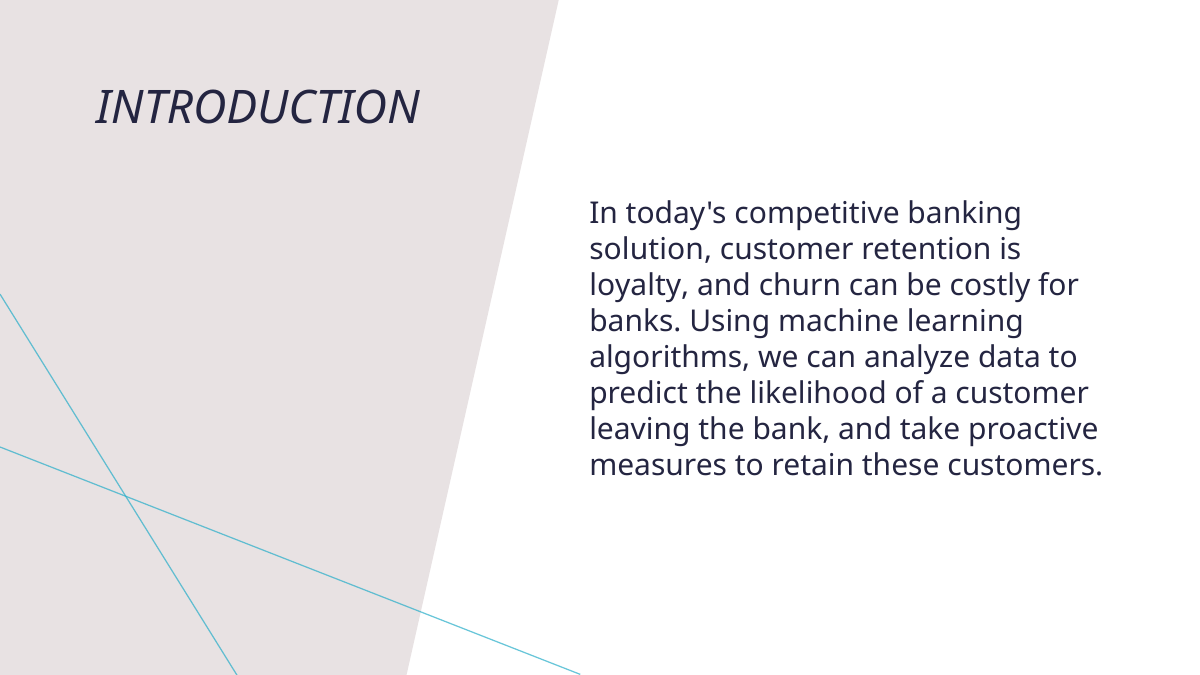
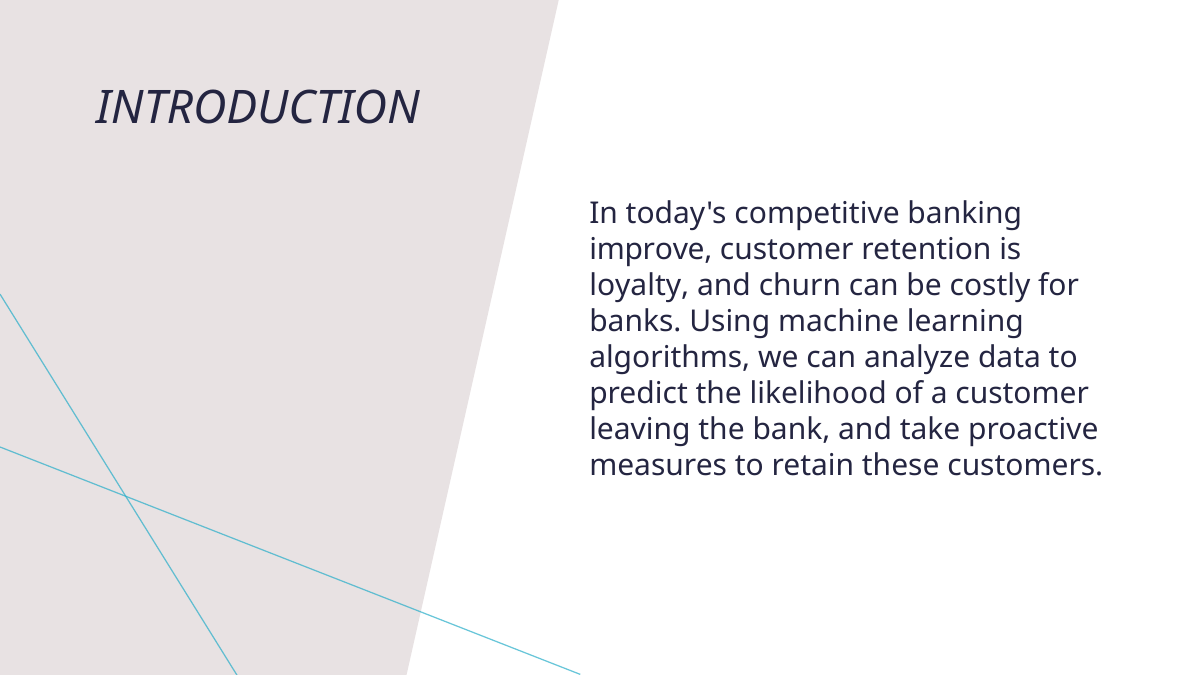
solution: solution -> improve (651, 250)
